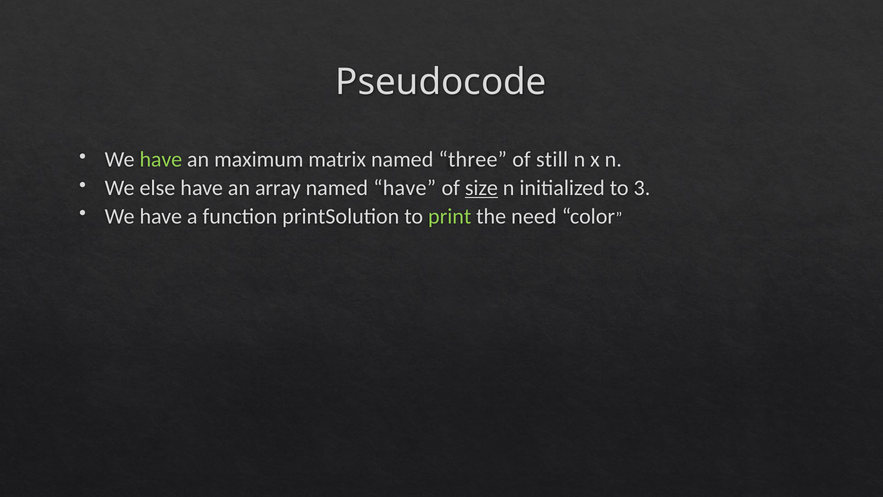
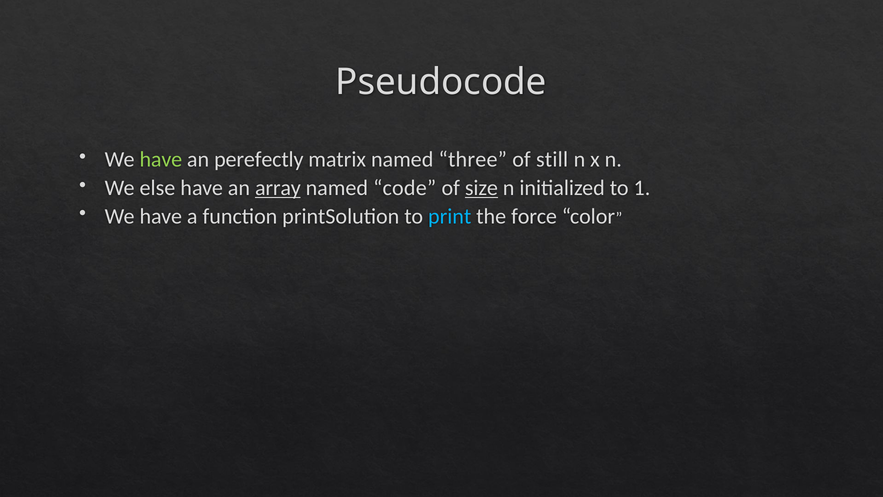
maximum: maximum -> perefectly (259, 160)
array underline: none -> present (278, 188)
named have: have -> code (405, 188)
3: 3 -> 1 (642, 188)
print colour: light green -> light blue (450, 216)
need: need -> force (534, 216)
